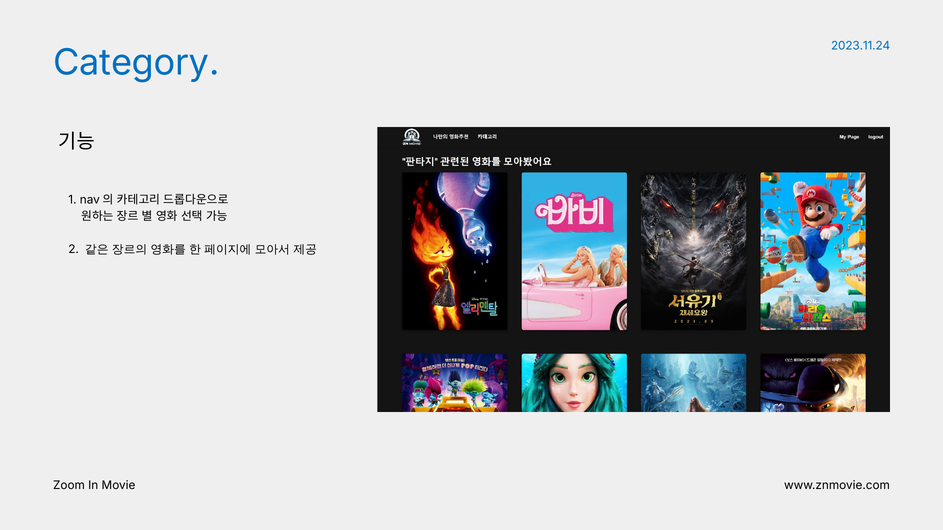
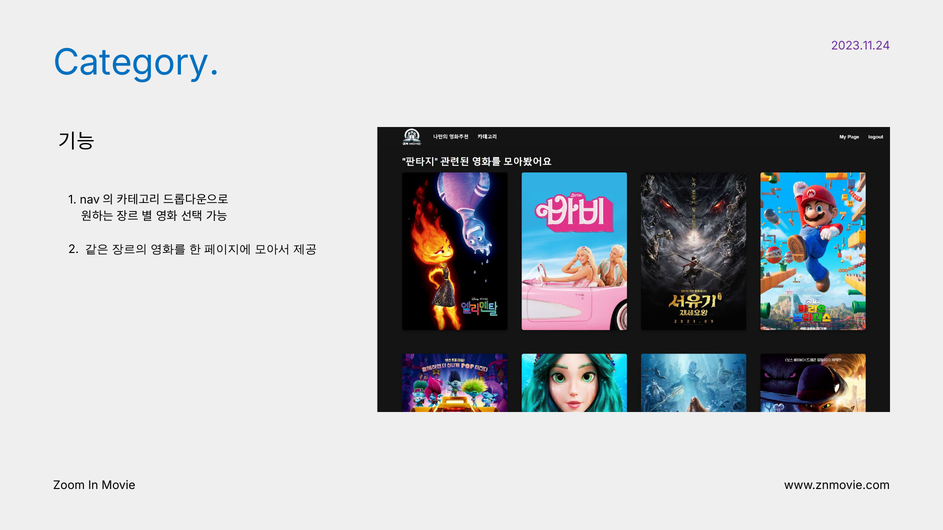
2023.11.24 colour: blue -> purple (861, 46)
